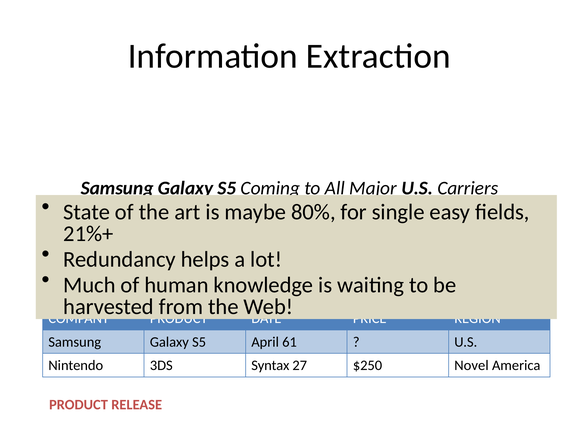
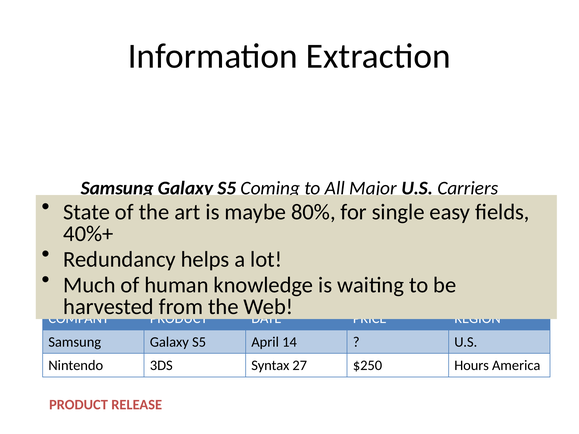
21%+: 21%+ -> 40%+ (88, 234)
61: 61 -> 14 (290, 342)
Novel: Novel -> Hours (472, 366)
